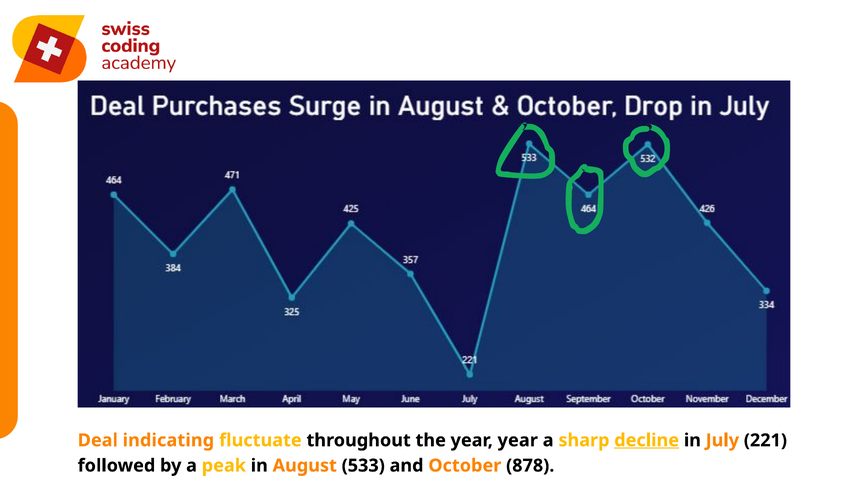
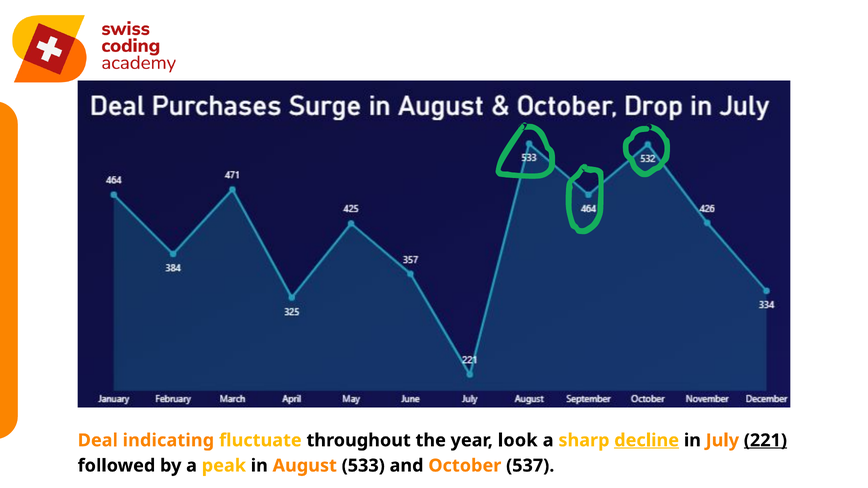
year year: year -> look (518, 441)
221 underline: none -> present (765, 441)
878: 878 -> 537 (530, 466)
